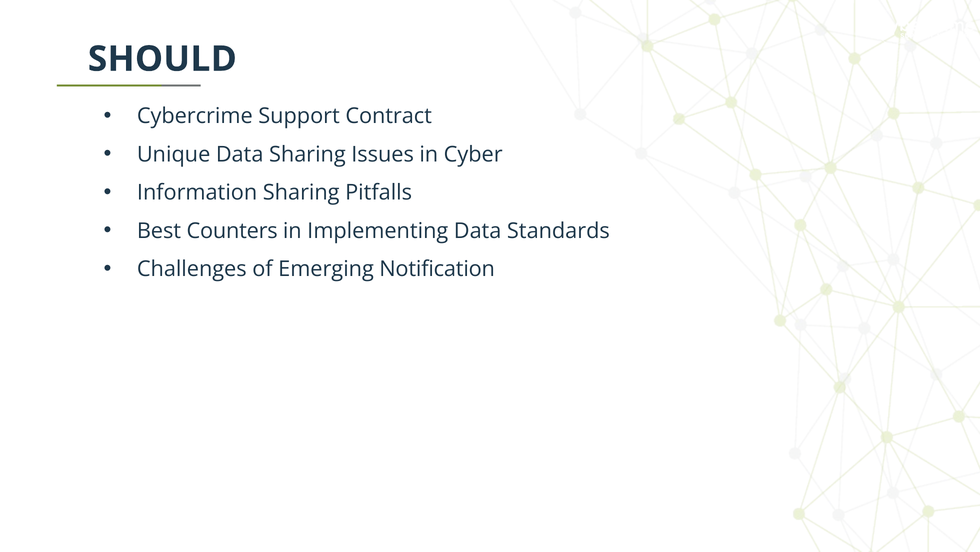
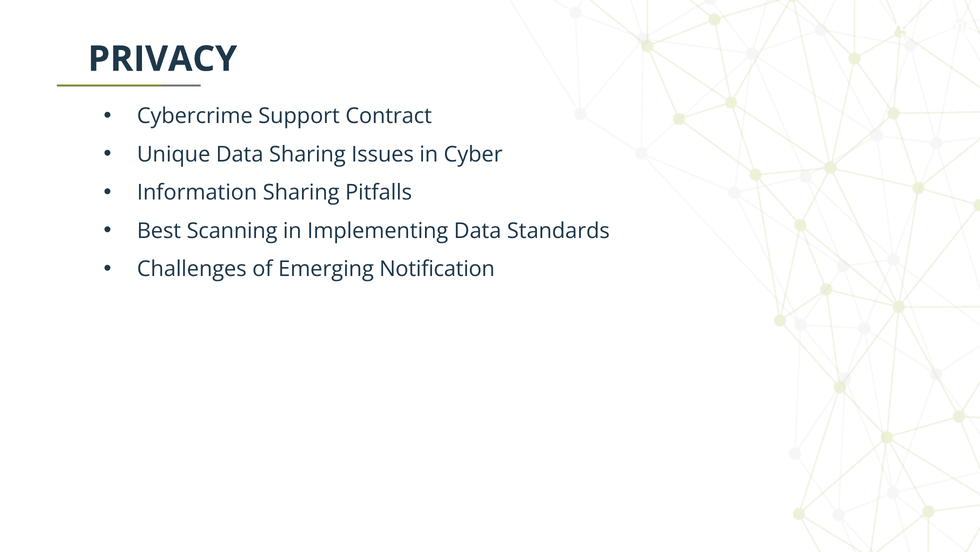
SHOULD: SHOULD -> PRIVACY (162, 59)
Counters: Counters -> Scanning (232, 231)
